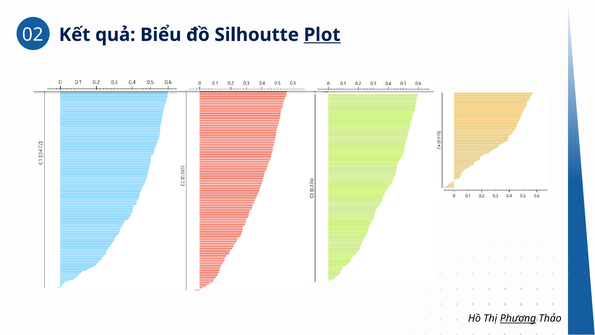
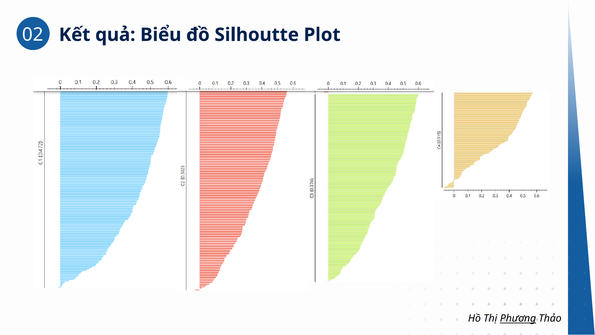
Plot underline: present -> none (322, 35)
